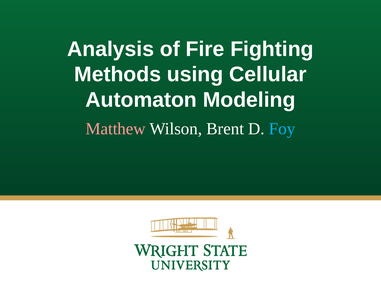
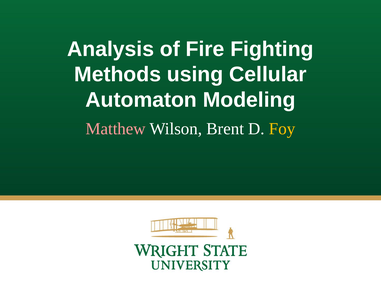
Foy colour: light blue -> yellow (282, 129)
